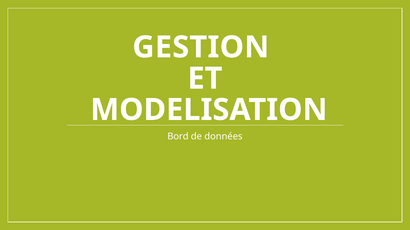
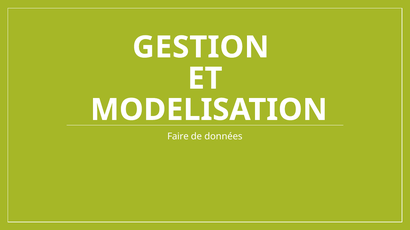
Bord: Bord -> Faire (178, 137)
